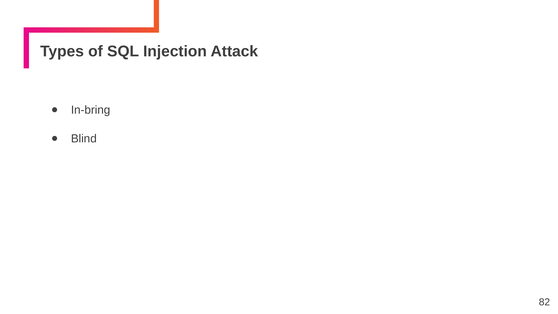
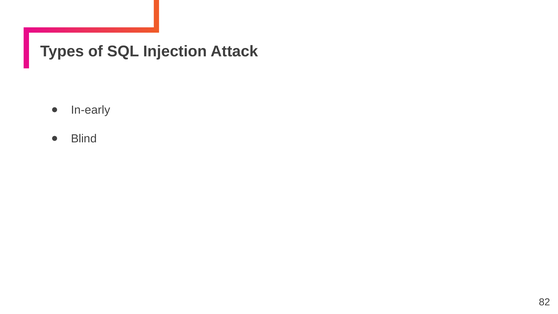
In-bring: In-bring -> In-early (91, 110)
